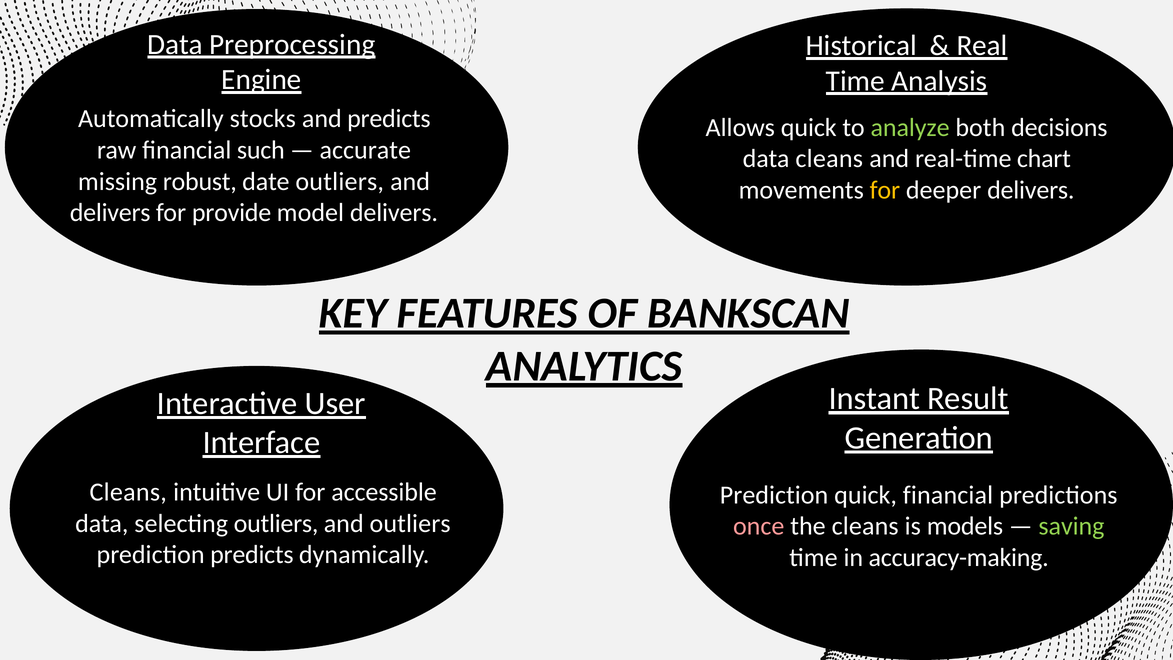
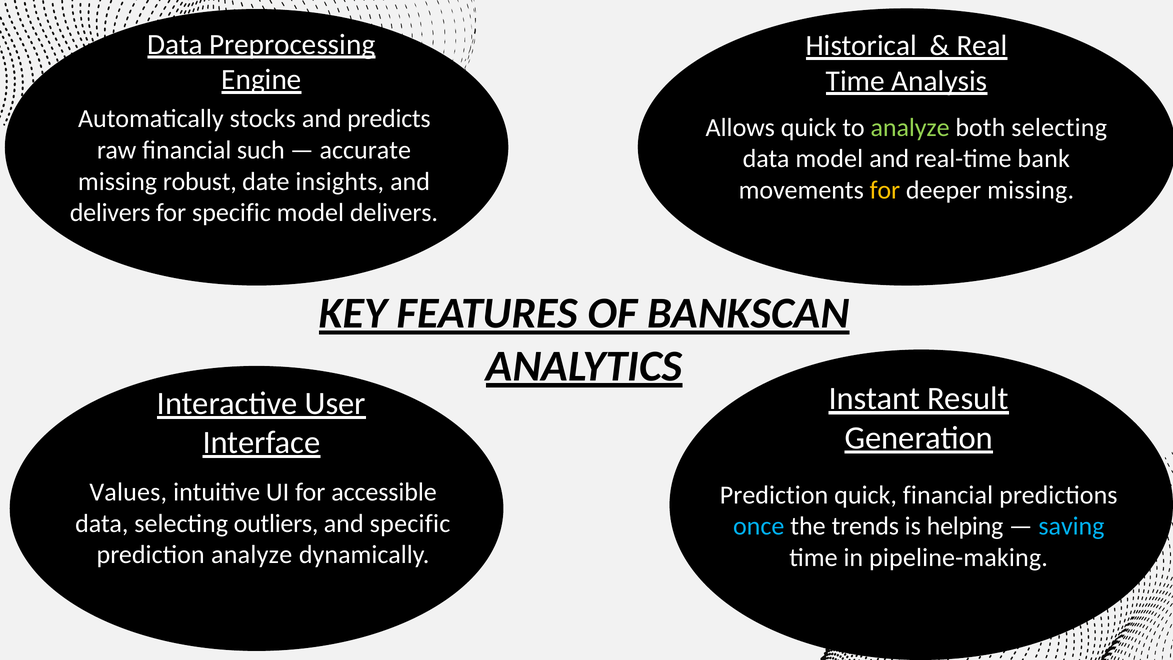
both decisions: decisions -> selecting (1059, 127)
data cleans: cleans -> model (829, 159)
chart: chart -> bank (1044, 159)
date outliers: outliers -> insights (340, 181)
deeper delivers: delivers -> missing (1031, 190)
for provide: provide -> specific (231, 213)
Cleans: Cleans -> Values (128, 492)
and outliers: outliers -> specific (410, 523)
once colour: pink -> light blue (759, 526)
the cleans: cleans -> trends (865, 526)
models: models -> helping (965, 526)
saving colour: light green -> light blue (1071, 526)
prediction predicts: predicts -> analyze (252, 555)
accuracy-making: accuracy-making -> pipeline-making (958, 557)
